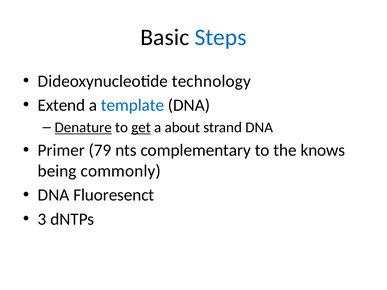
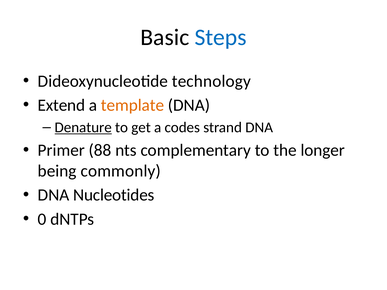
template colour: blue -> orange (132, 105)
get underline: present -> none (141, 127)
about: about -> codes (182, 127)
79: 79 -> 88 (100, 150)
knows: knows -> longer (323, 150)
Fluoresenct: Fluoresenct -> Nucleotides (114, 195)
3: 3 -> 0 (42, 219)
